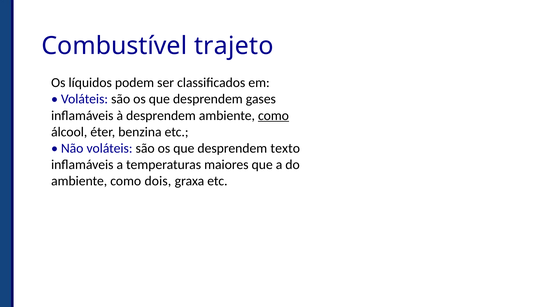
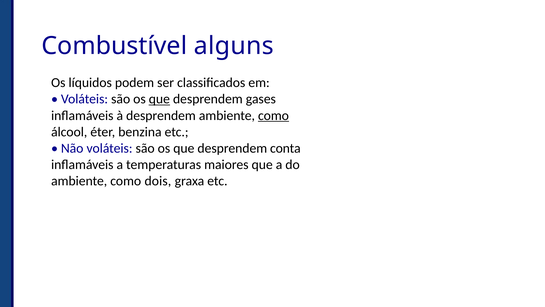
trajeto: trajeto -> alguns (234, 46)
que underline: none -> present (159, 99)
texto: texto -> conta (285, 148)
